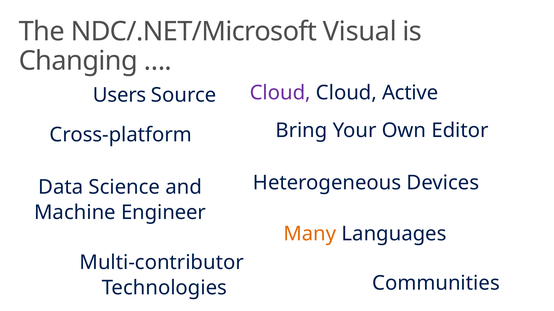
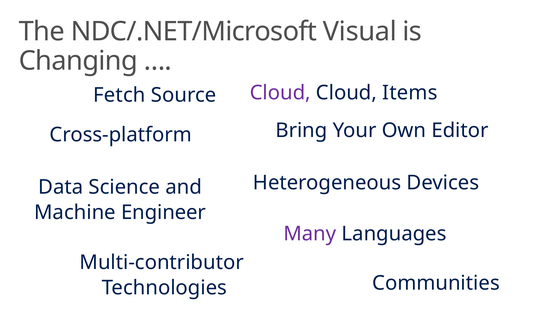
Active: Active -> Items (410, 93)
Users: Users -> Fetch (119, 95)
Many colour: orange -> purple (310, 234)
